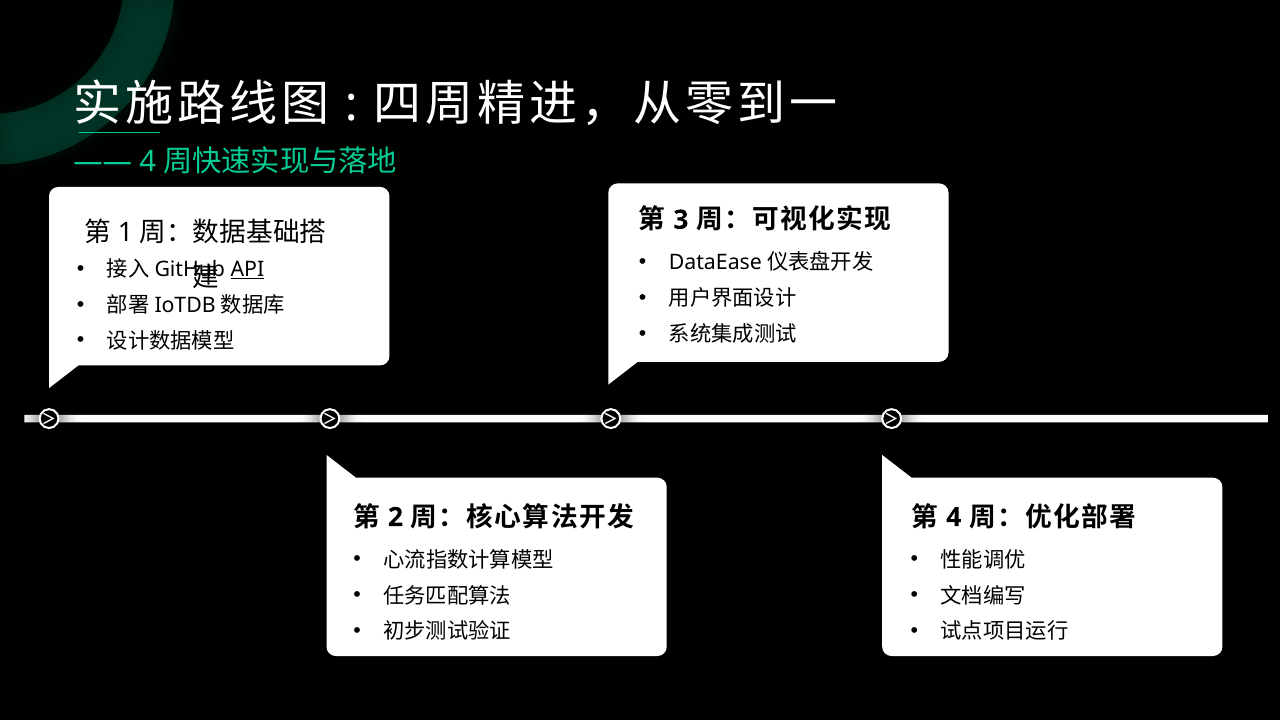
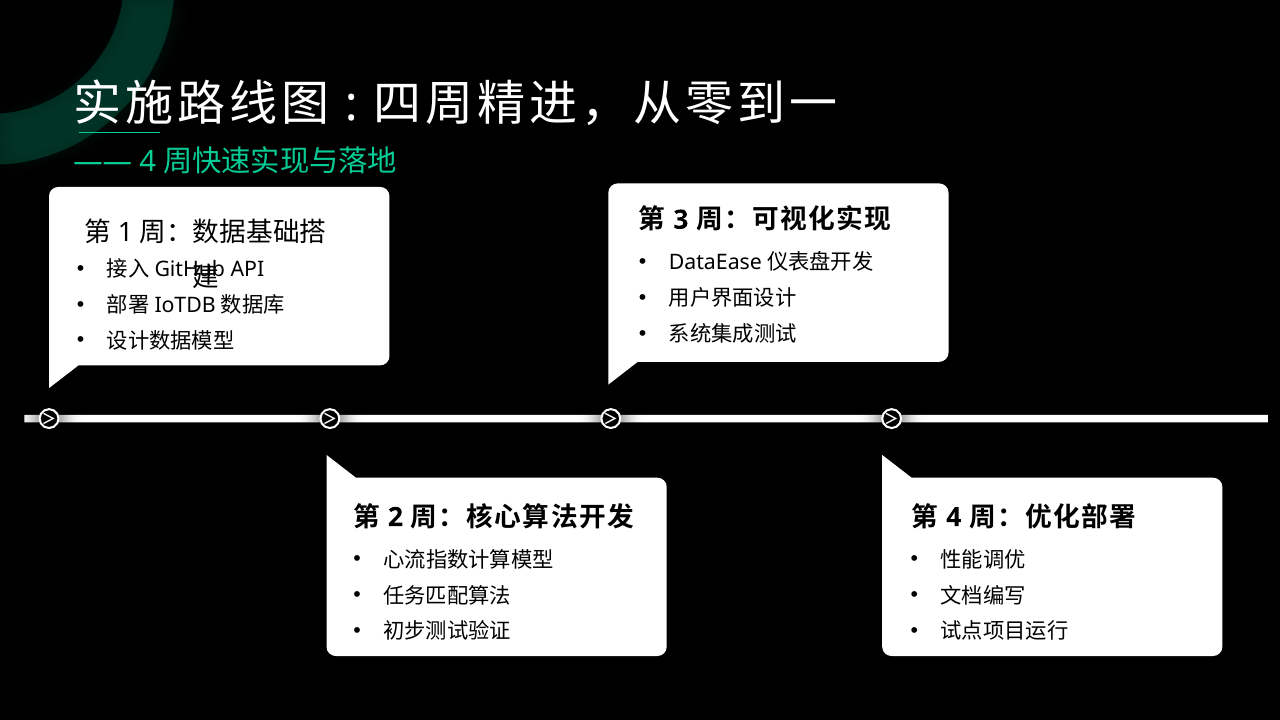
API underline: present -> none (247, 270)
